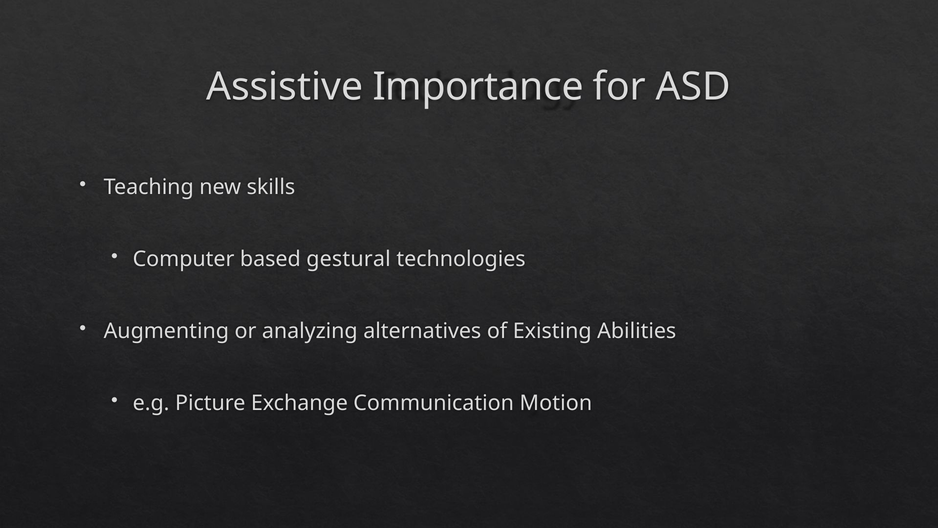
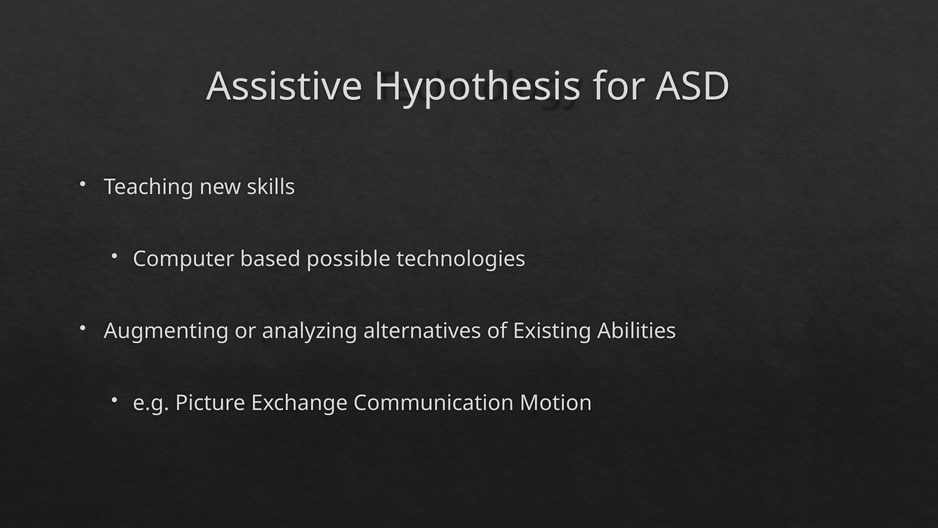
Importance: Importance -> Hypothesis (478, 87)
gestural: gestural -> possible (348, 259)
